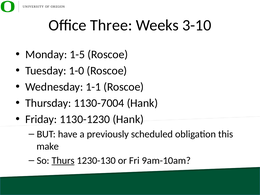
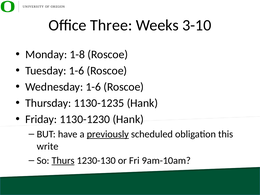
1-5: 1-5 -> 1-8 (77, 55)
Tuesday 1-0: 1-0 -> 1-6 (77, 71)
Wednesday 1-1: 1-1 -> 1-6 (93, 87)
1130-7004: 1130-7004 -> 1130-1235 (99, 103)
previously underline: none -> present (108, 134)
make: make -> write (48, 146)
